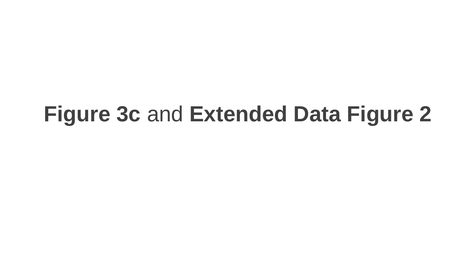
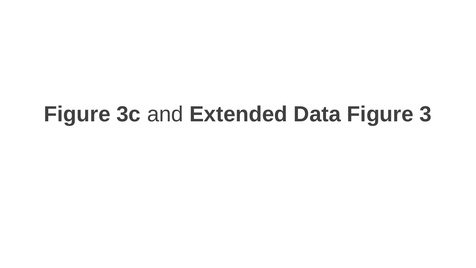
2: 2 -> 3 (426, 114)
